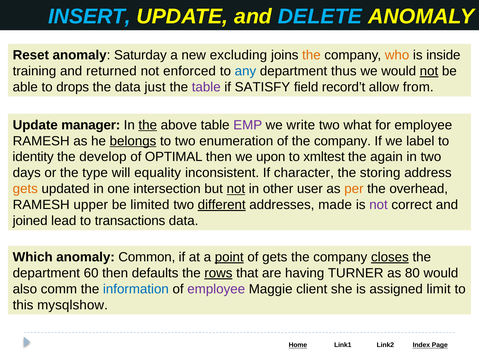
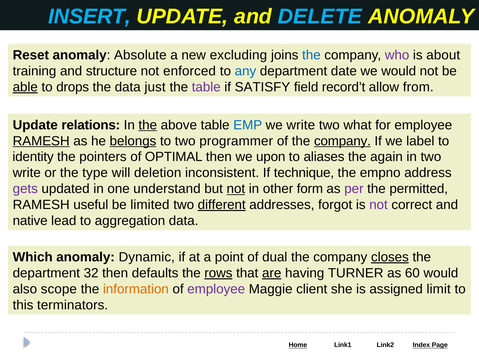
Saturday: Saturday -> Absolute (140, 55)
the colour: orange -> blue (311, 55)
who colour: orange -> purple (397, 55)
inside: inside -> about (443, 55)
returned: returned -> structure (112, 71)
thus: thus -> date (344, 71)
not underline: present -> none (429, 71)
able underline: none -> present (25, 87)
manager: manager -> relations (91, 125)
EMP colour: purple -> blue (248, 125)
RAMESH underline: none -> present (41, 141)
enumeration: enumeration -> programmer (236, 141)
company underline: none -> present (342, 141)
develop: develop -> pointers (103, 157)
xmltest: xmltest -> aliases (324, 157)
days: days -> write (27, 173)
equality: equality -> deletion (158, 173)
character: character -> technique (304, 173)
storing: storing -> empno (380, 173)
gets colour: orange -> purple (25, 189)
intersection: intersection -> understand (167, 189)
user: user -> form (310, 189)
per colour: orange -> purple (354, 189)
overhead: overhead -> permitted (419, 189)
upper: upper -> useful (91, 205)
made: made -> forgot (335, 205)
joined: joined -> native (30, 221)
transactions: transactions -> aggregation (130, 221)
Common: Common -> Dynamic (147, 257)
point underline: present -> none (229, 257)
of gets: gets -> dual (275, 257)
60: 60 -> 32 (91, 273)
are underline: none -> present (272, 273)
80: 80 -> 60 (412, 273)
comm: comm -> scope (59, 289)
information colour: blue -> orange (136, 289)
mysqlshow: mysqlshow -> terminators (73, 305)
